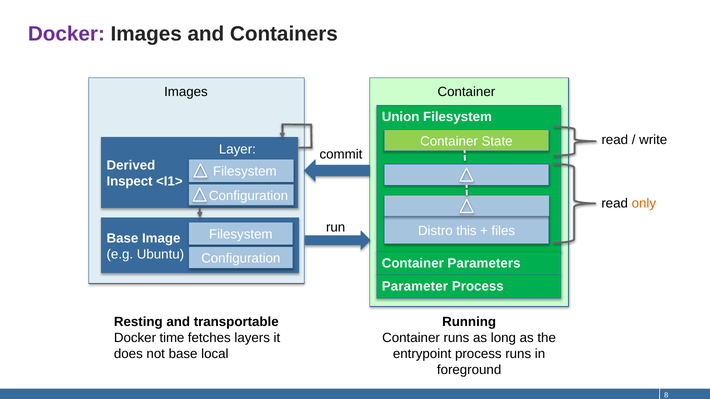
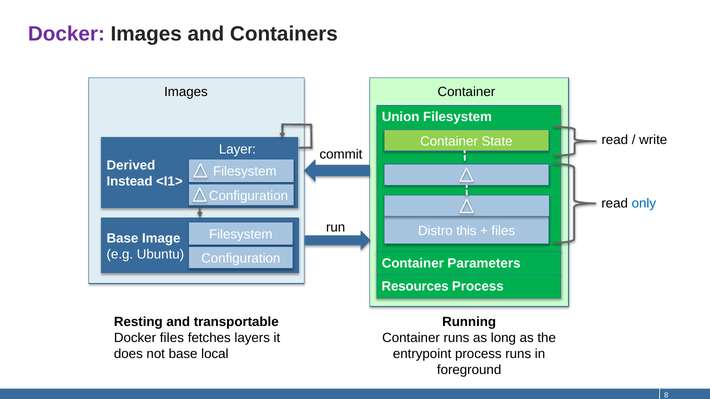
Inspect: Inspect -> Instead (130, 182)
only colour: orange -> blue (644, 204)
Parameter: Parameter -> Resources (415, 287)
Docker time: time -> files (172, 338)
